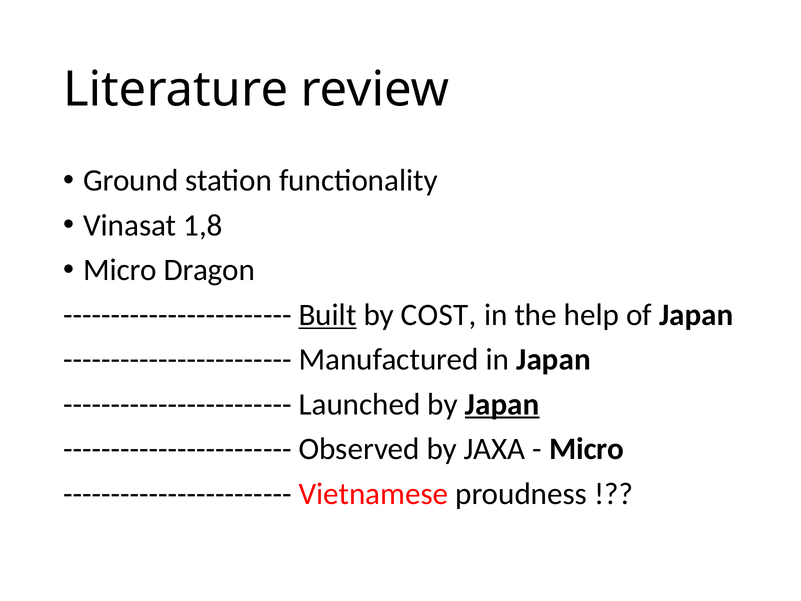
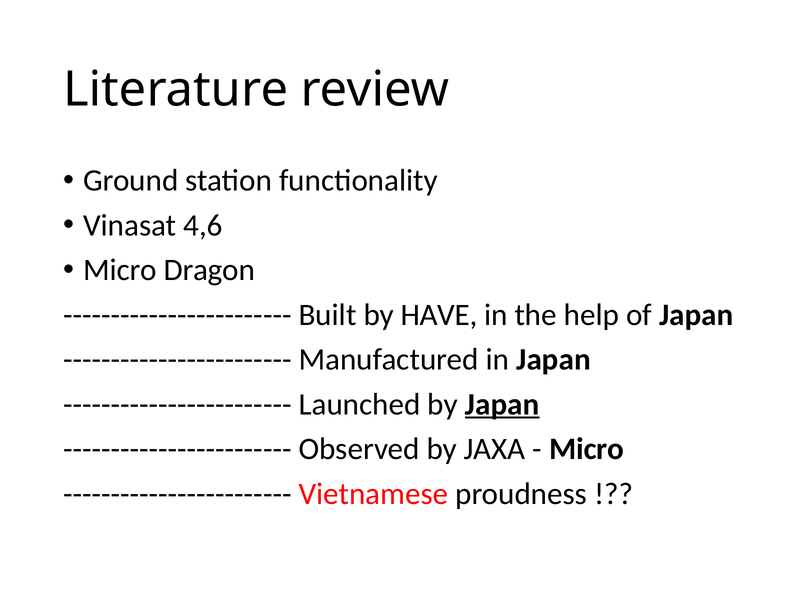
1,8: 1,8 -> 4,6 (203, 225)
Built underline: present -> none (328, 315)
COST: COST -> HAVE (439, 315)
